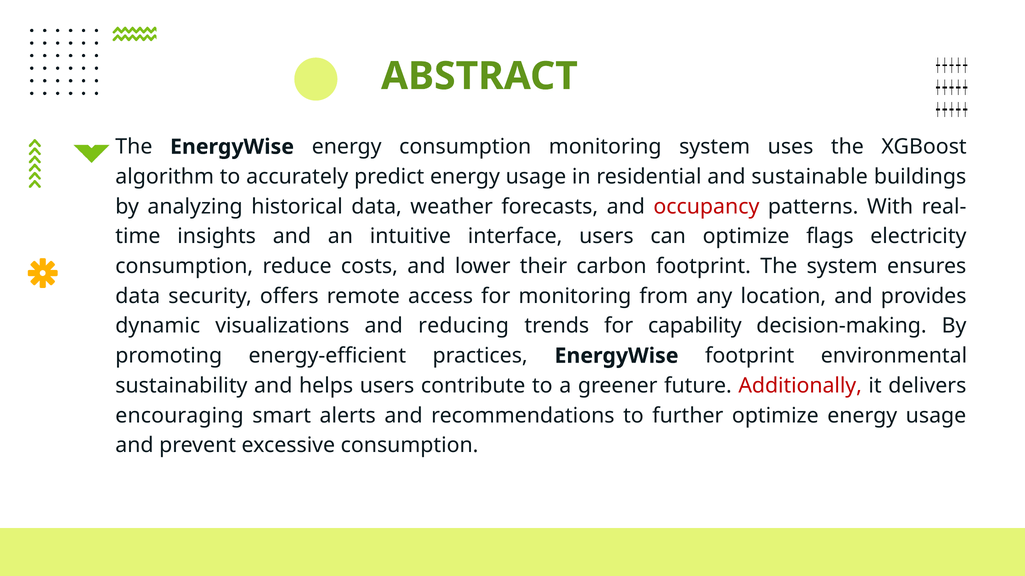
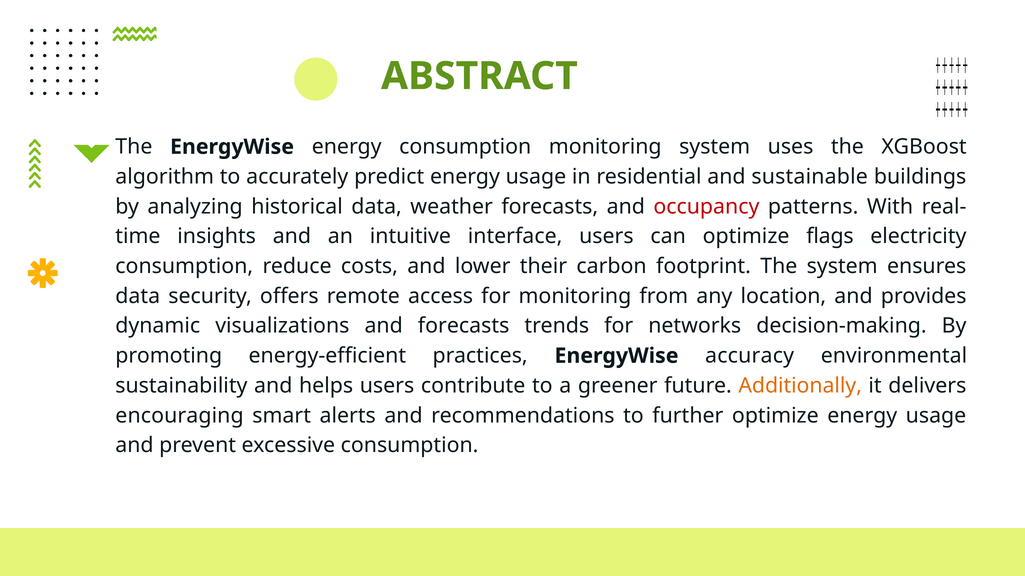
and reducing: reducing -> forecasts (464, 326)
capability: capability -> networks (695, 326)
EnergyWise footprint: footprint -> accuracy (750, 356)
Additionally colour: red -> orange (800, 386)
